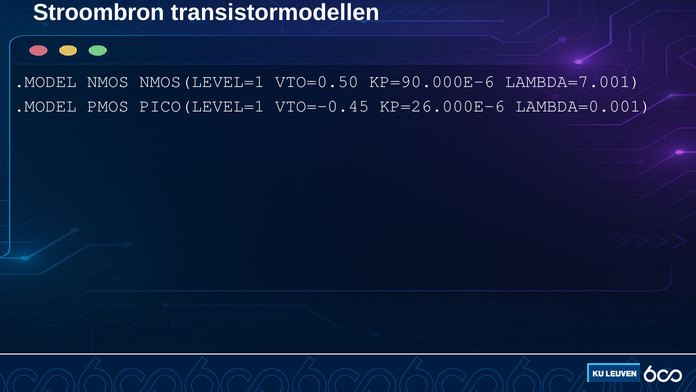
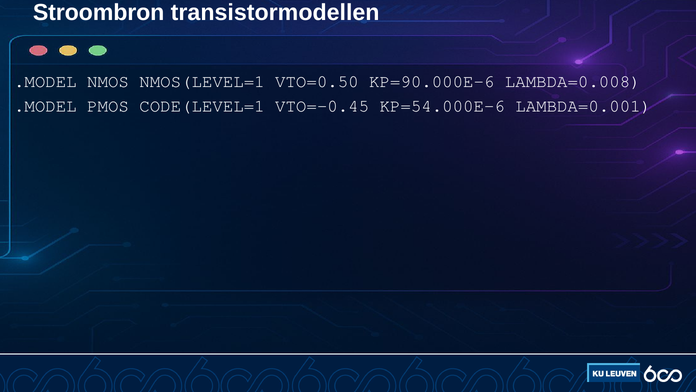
LAMBDA=7.001: LAMBDA=7.001 -> LAMBDA=0.008 (573, 81)
PICO(LEVEL=1: PICO(LEVEL=1 -> CODE(LEVEL=1 (202, 106)
KP=26.000E-6: KP=26.000E-6 -> KP=54.000E-6 (442, 106)
